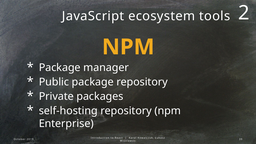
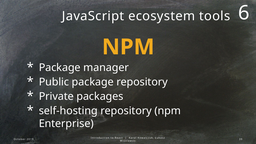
2: 2 -> 6 (244, 13)
